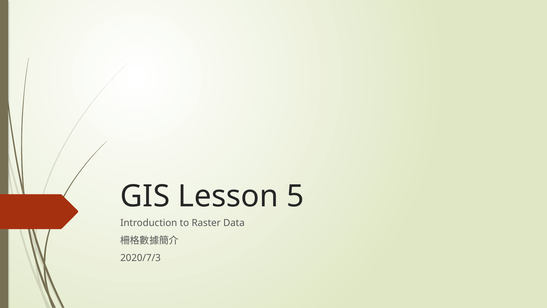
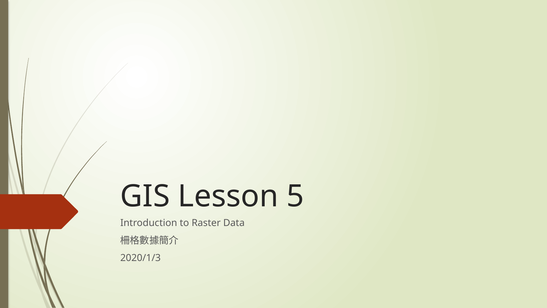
2020/7/3: 2020/7/3 -> 2020/1/3 (141, 258)
